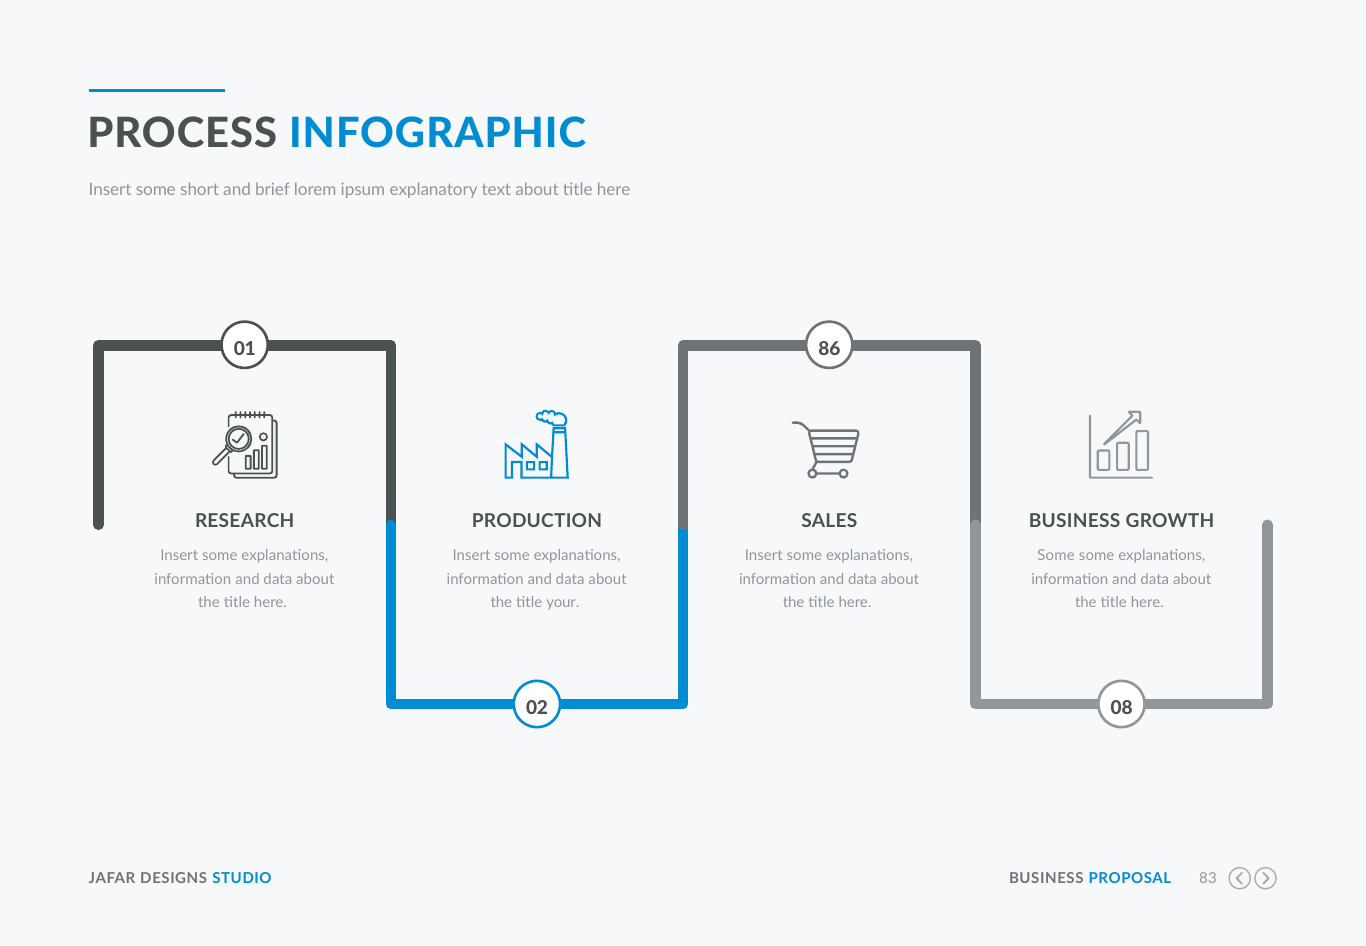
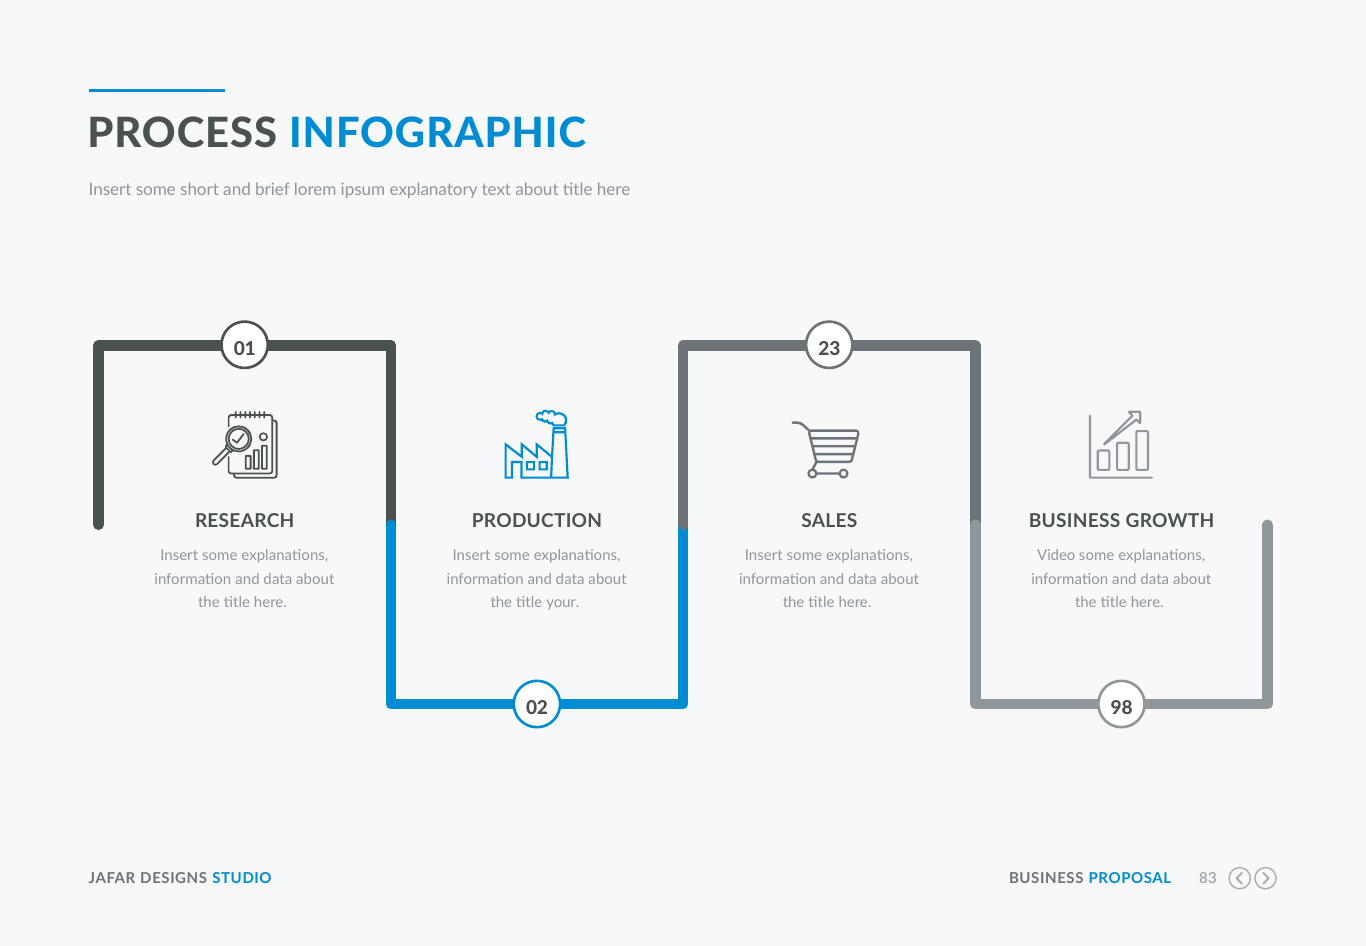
86: 86 -> 23 (829, 349)
Some: Some -> Video (1056, 555)
08: 08 -> 98 (1122, 708)
